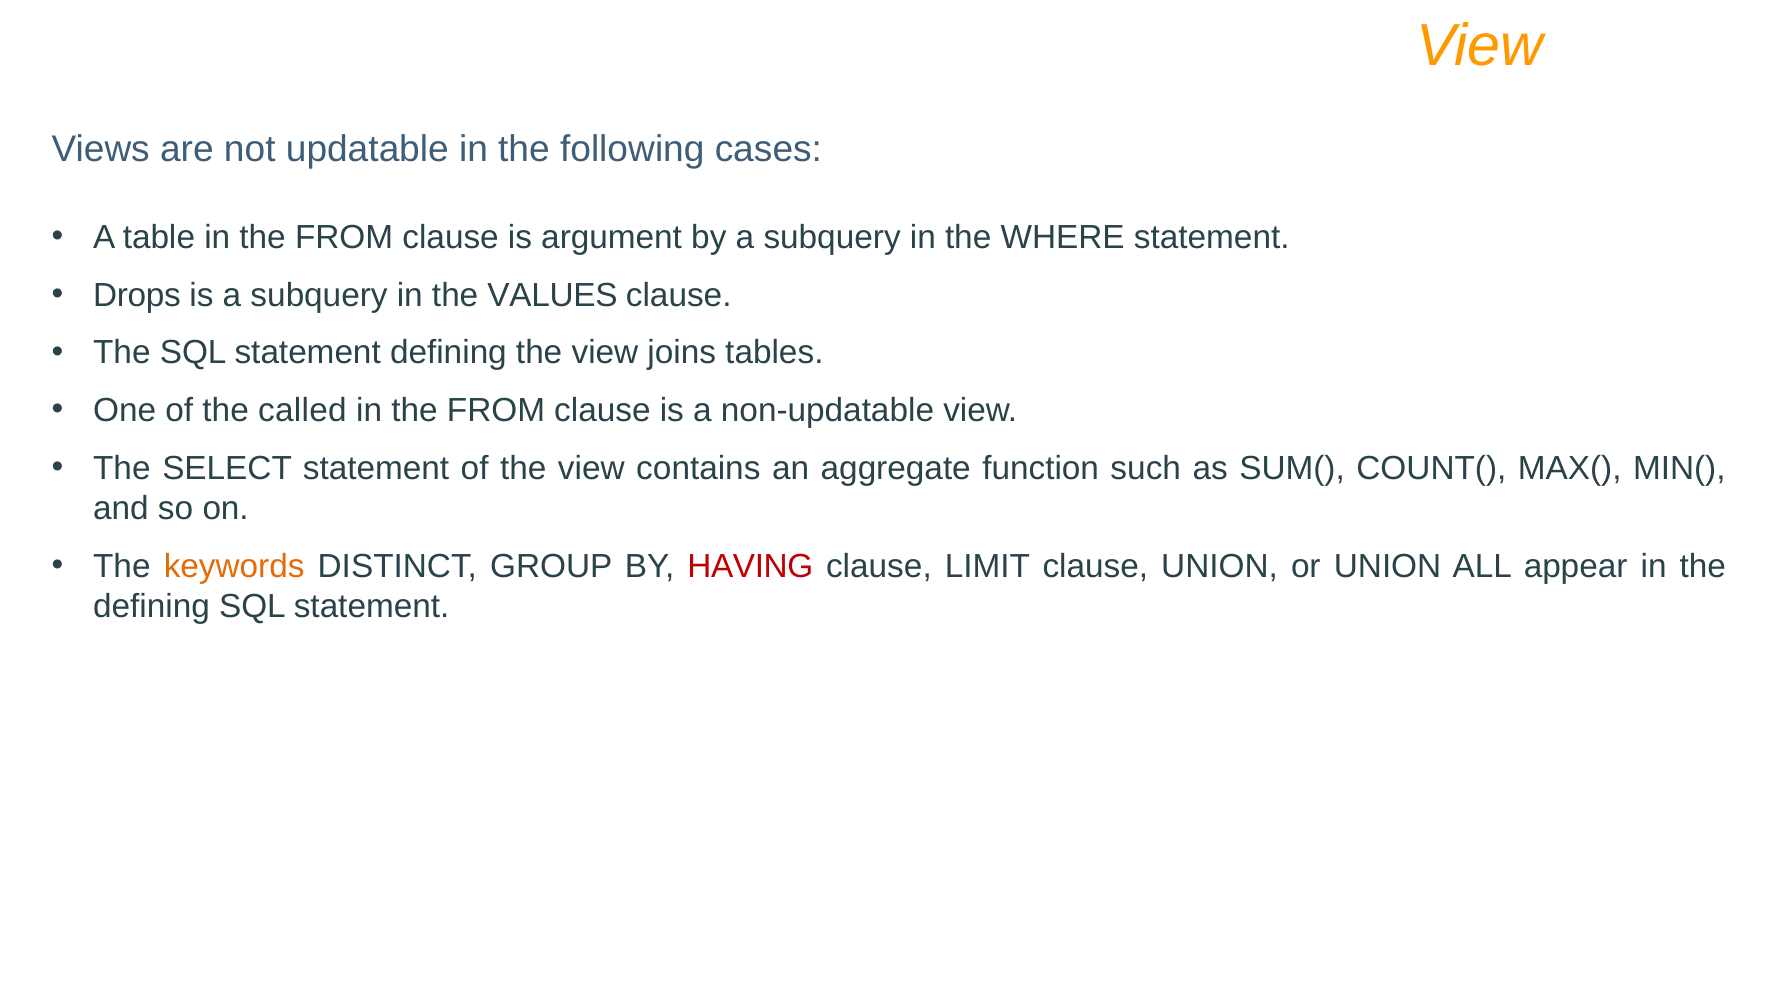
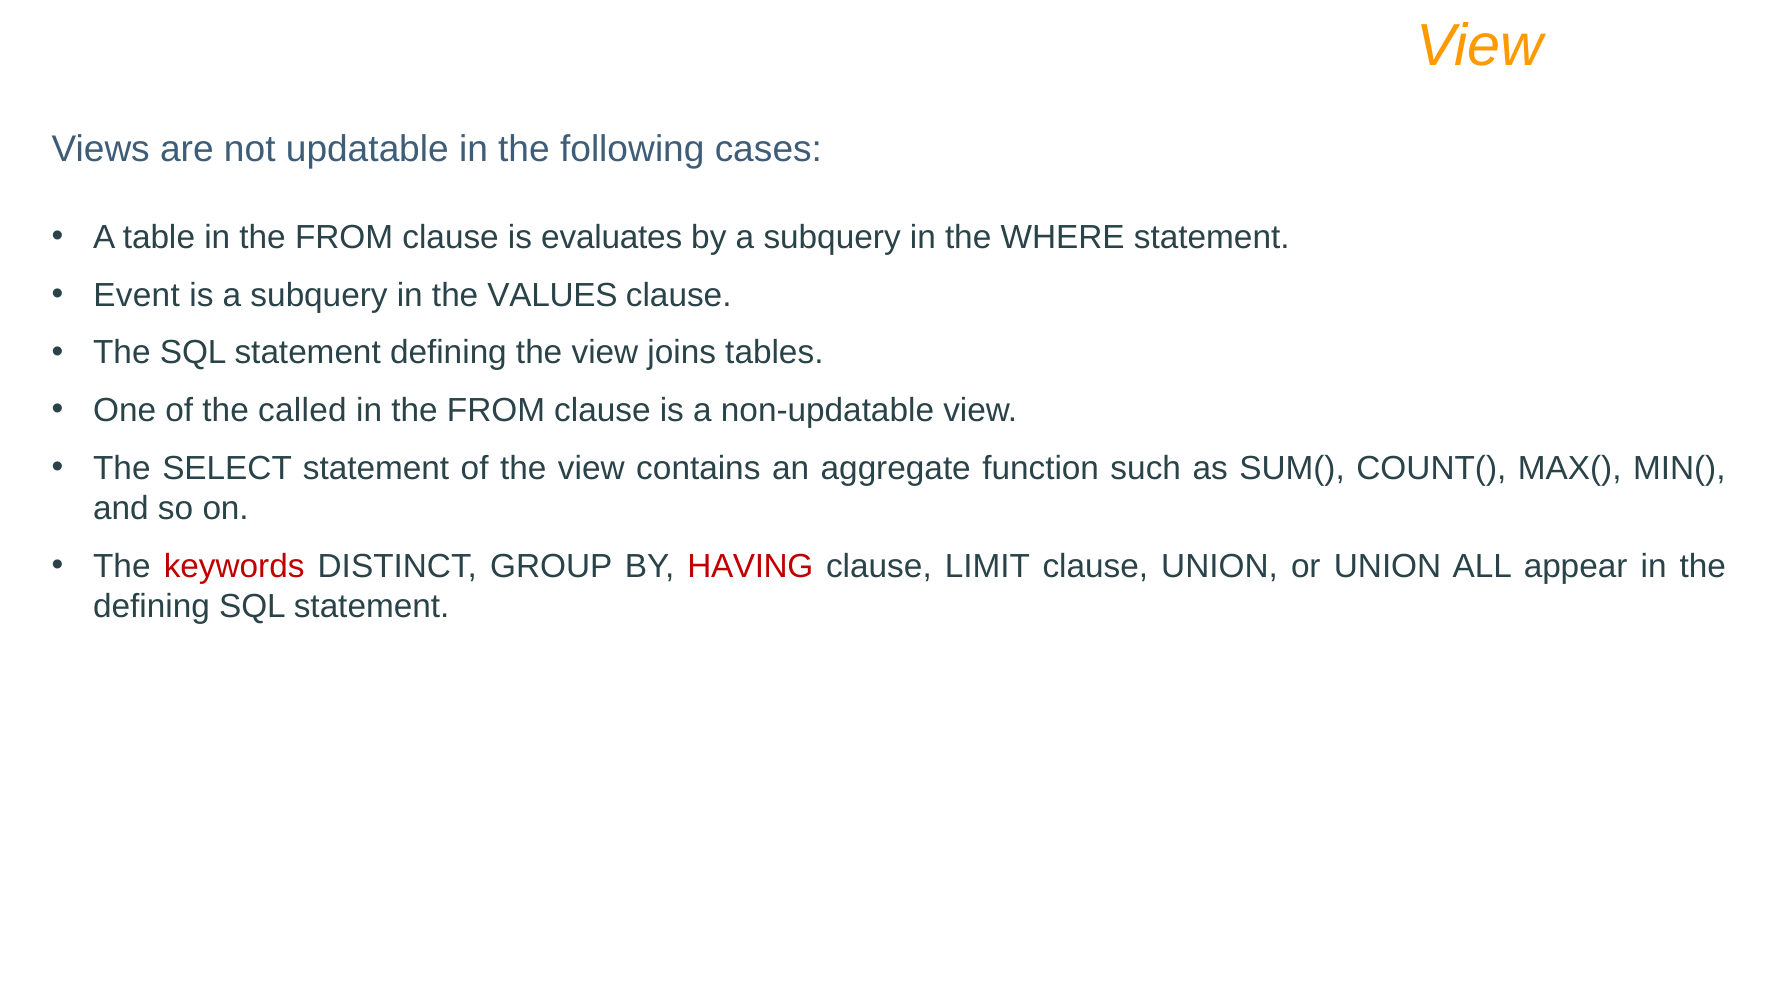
argument: argument -> evaluates (612, 237)
Drops: Drops -> Event (137, 295)
keywords colour: orange -> red (234, 566)
